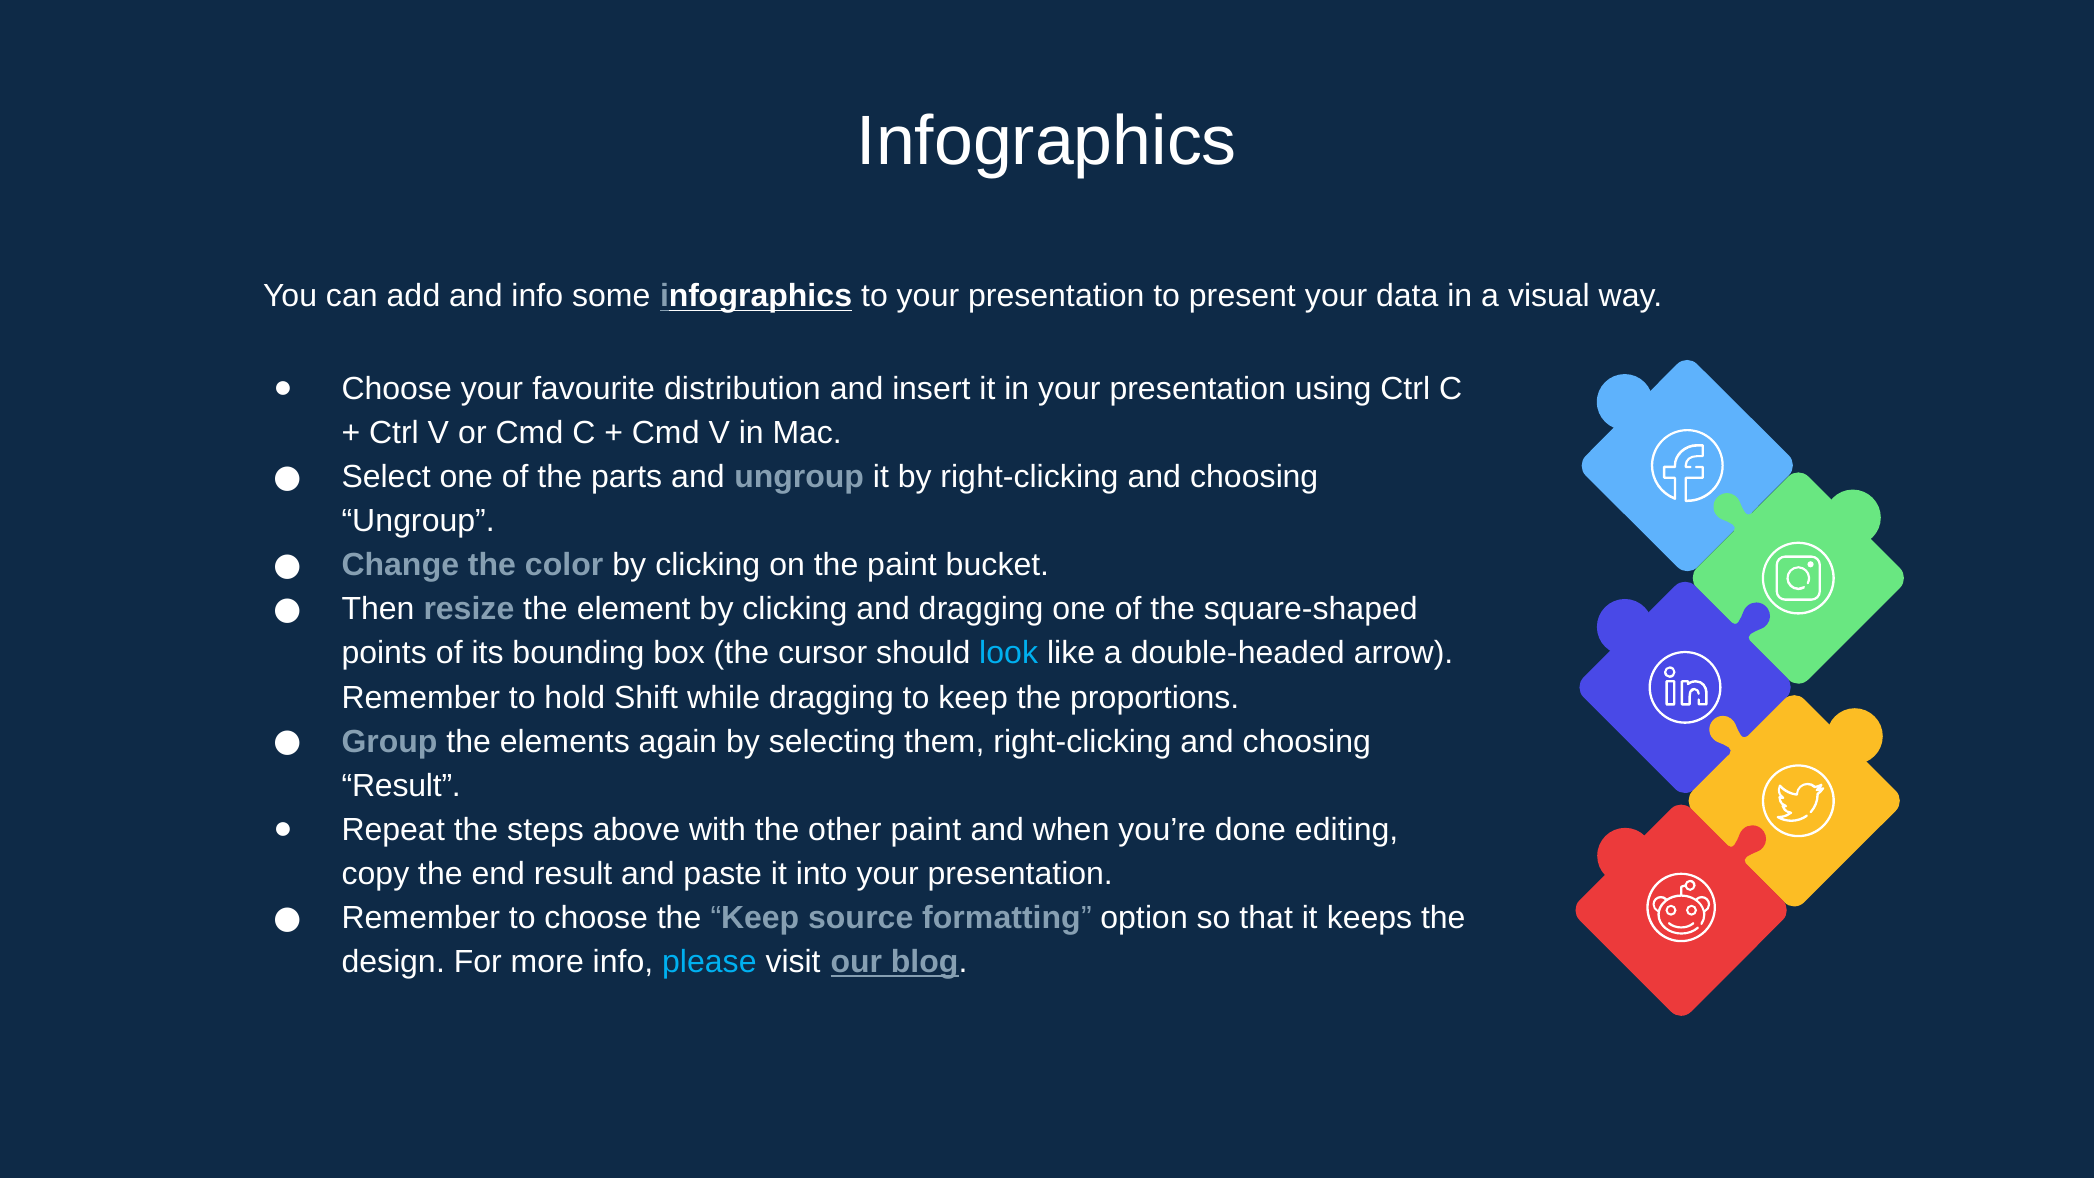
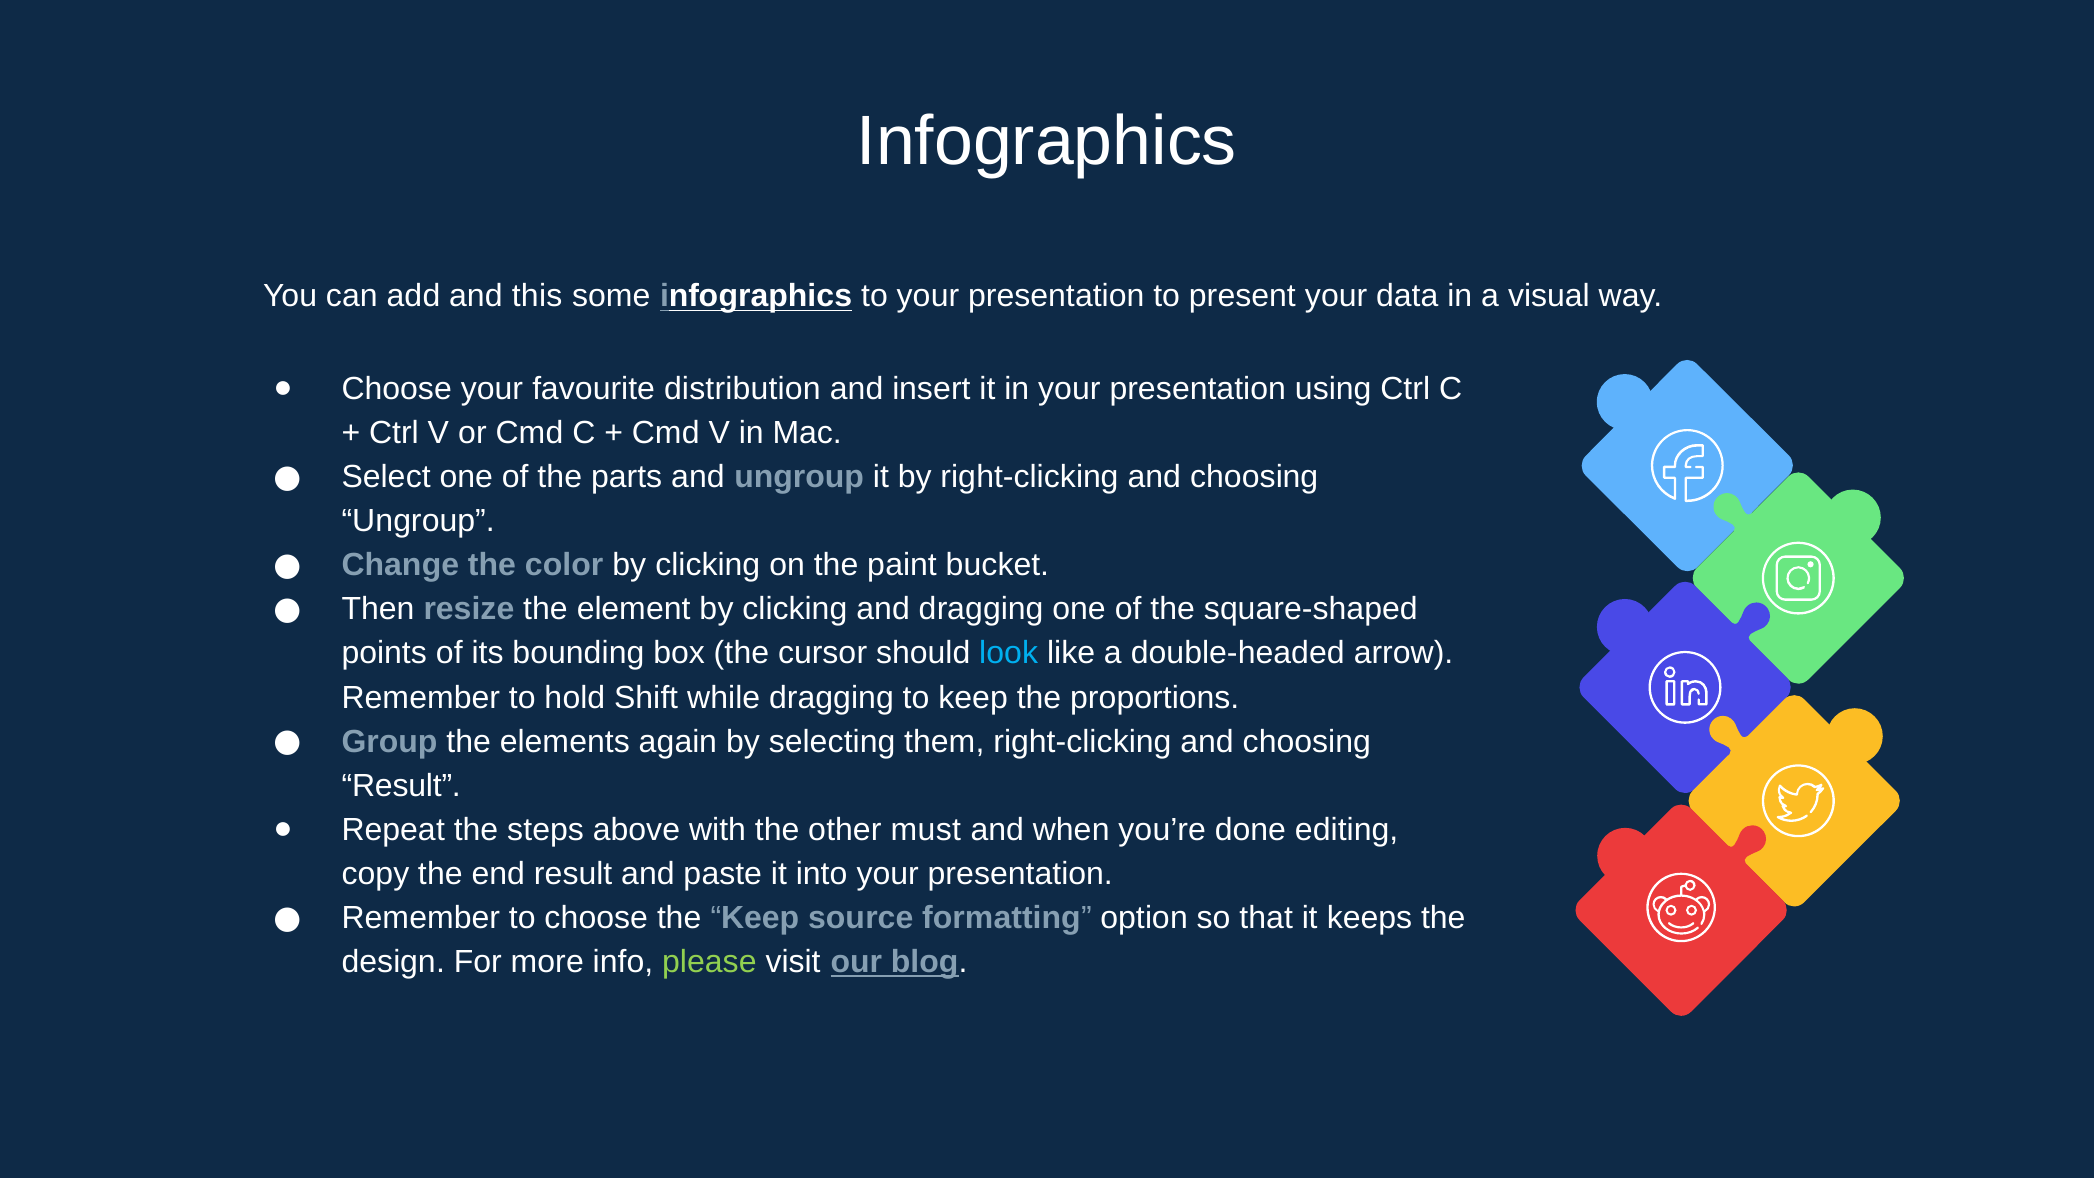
and info: info -> this (537, 296)
other paint: paint -> must (926, 830)
please colour: light blue -> light green (709, 962)
